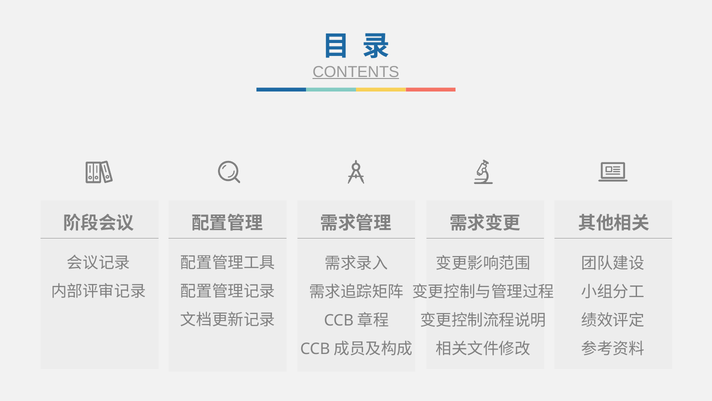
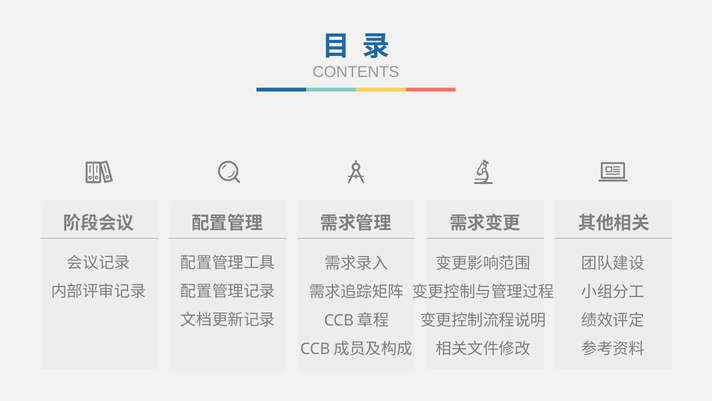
CONTENTS underline: present -> none (356, 72)
